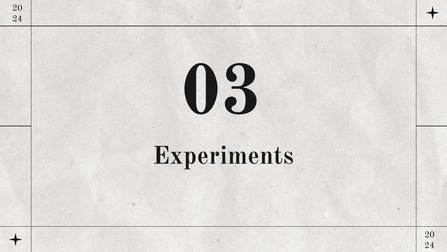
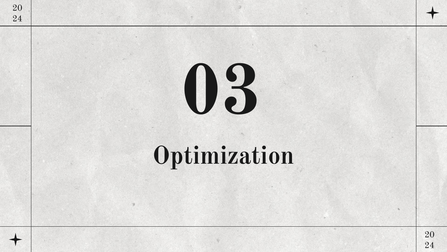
Experiments: Experiments -> Optimization (223, 155)
